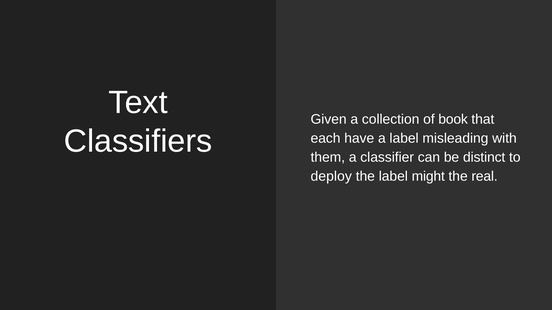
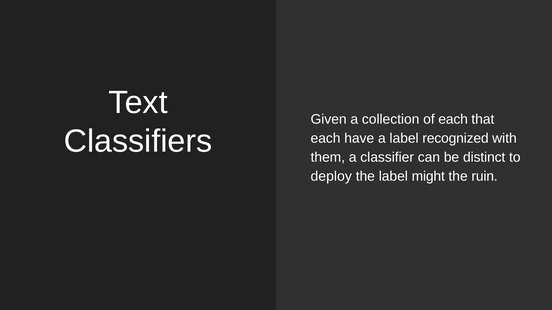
of book: book -> each (453, 119)
misleading: misleading -> recognized (456, 138)
real: real -> ruin (485, 176)
